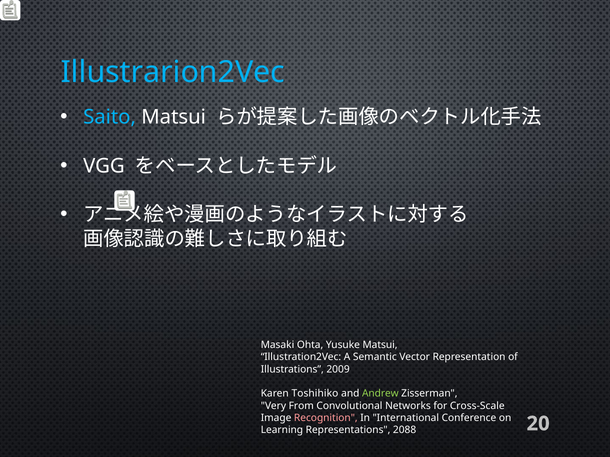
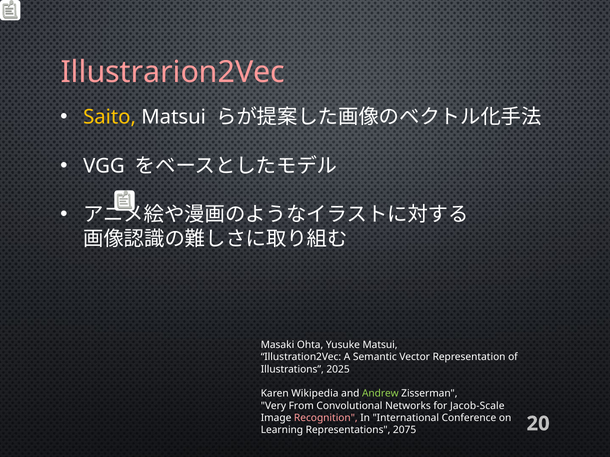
Illustrarion2Vec colour: light blue -> pink (173, 72)
Saito colour: light blue -> yellow (110, 117)
2009: 2009 -> 2025 (338, 370)
Toshihiko: Toshihiko -> Wikipedia (315, 394)
Cross-Scale: Cross-Scale -> Jacob-Scale (477, 406)
2088: 2088 -> 2075 (405, 431)
